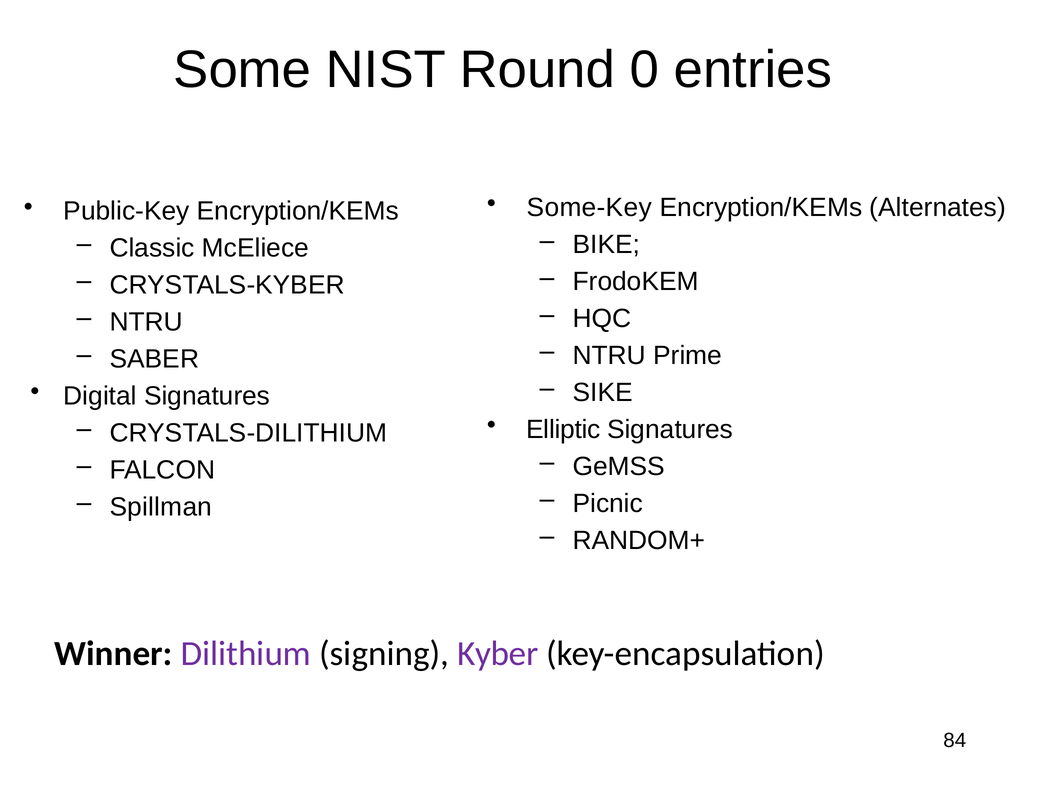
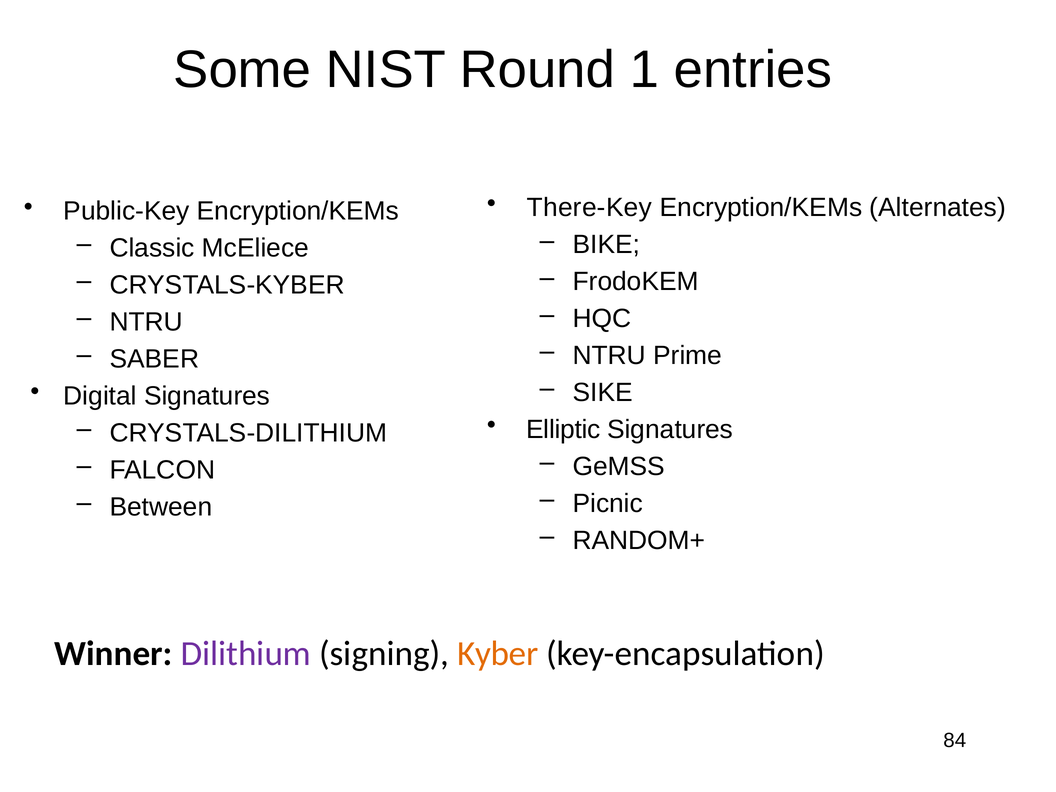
0: 0 -> 1 (644, 70)
Some-Key: Some-Key -> There-Key (589, 208)
Spillman: Spillman -> Between (161, 507)
Kyber colour: purple -> orange (498, 654)
